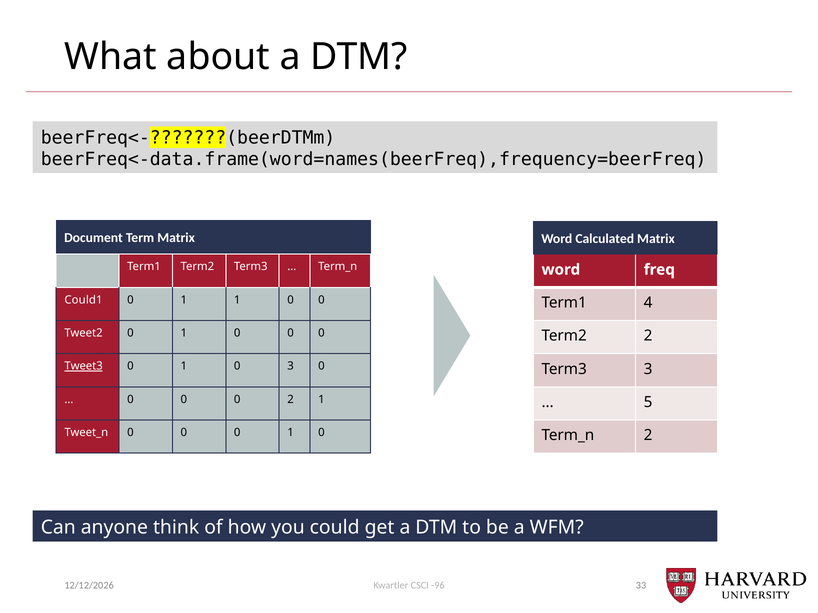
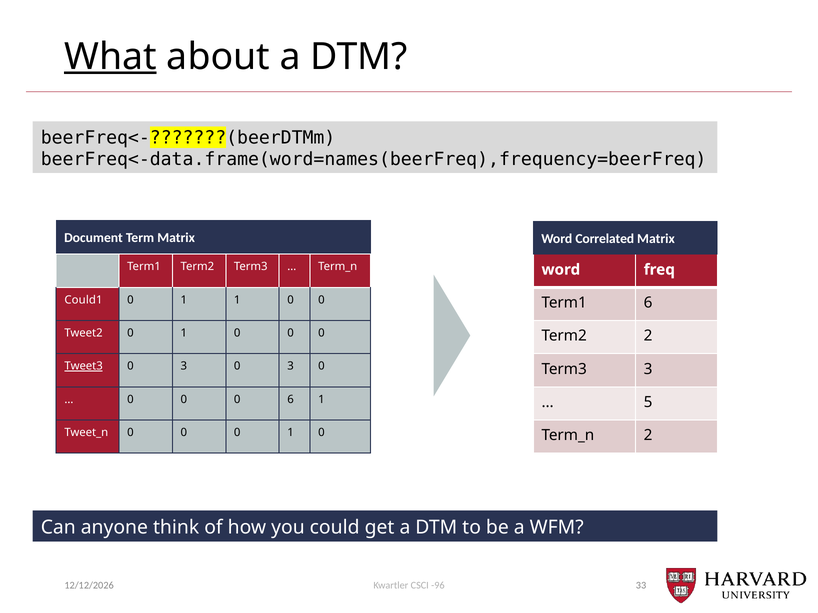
What underline: none -> present (111, 57)
Calculated: Calculated -> Correlated (605, 239)
Term1 4: 4 -> 6 (648, 303)
1: 1 -> 3 (184, 366)
0 2: 2 -> 6 (291, 400)
